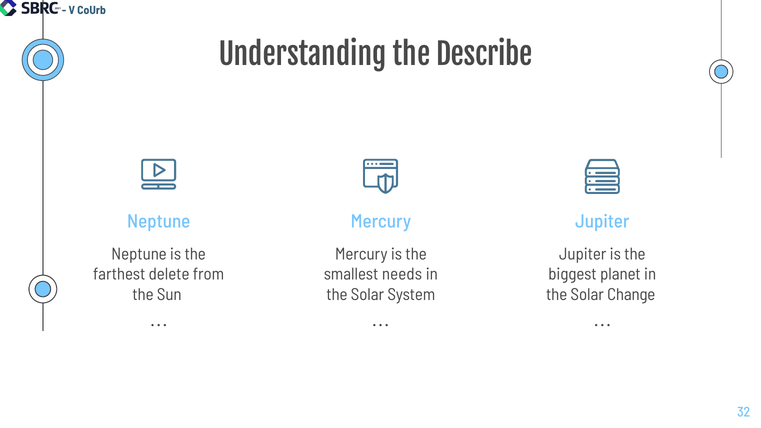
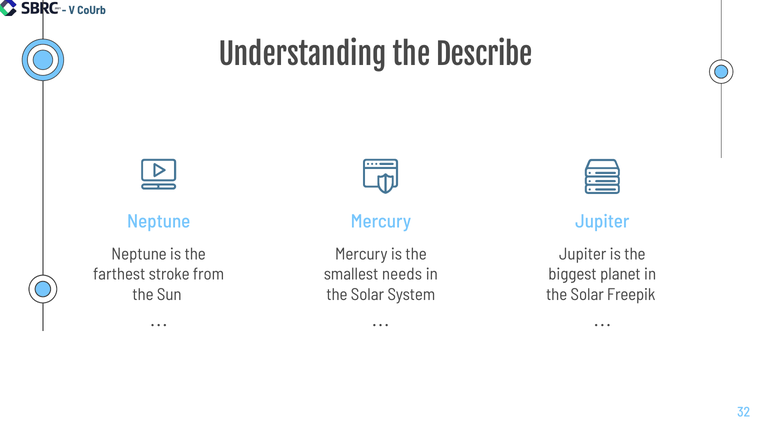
delete: delete -> stroke (169, 274)
Change: Change -> Freepik (631, 295)
